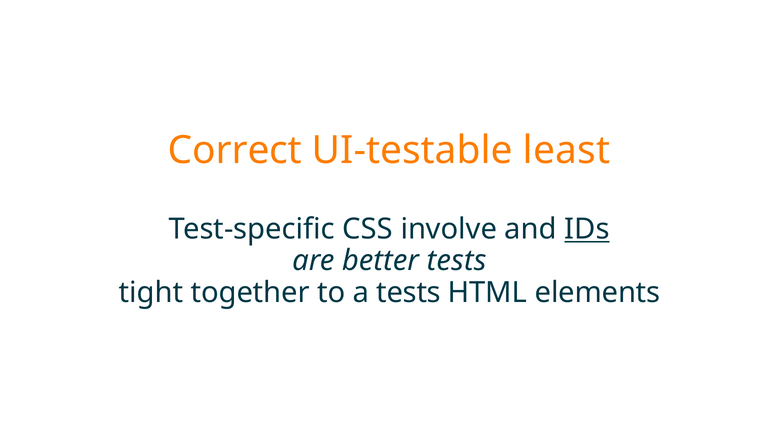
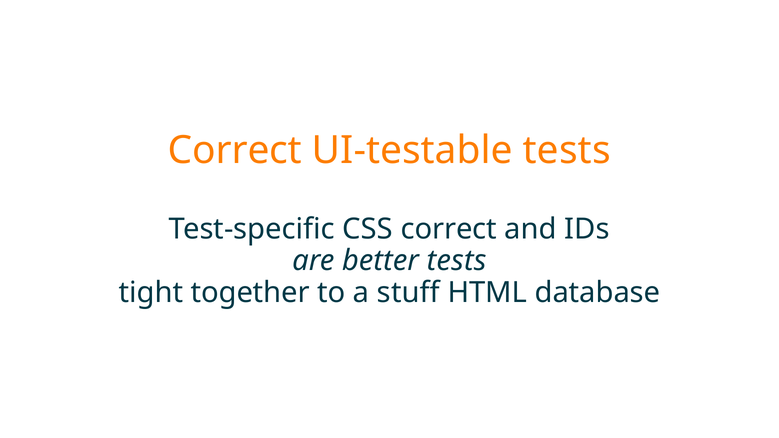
UI-testable least: least -> tests (567, 150)
CSS involve: involve -> correct (449, 229)
IDs underline: present -> none (587, 229)
a tests: tests -> stuff (408, 293)
elements: elements -> database (597, 293)
